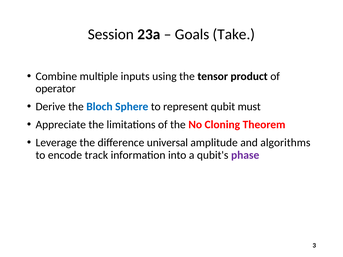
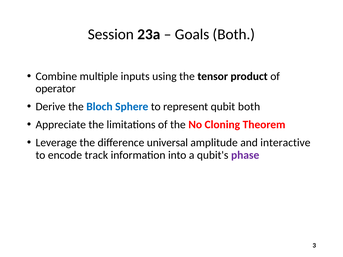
Goals Take: Take -> Both (234, 34)
qubit must: must -> both (249, 107)
algorithms: algorithms -> interactive (285, 143)
